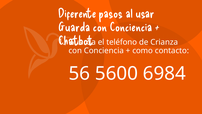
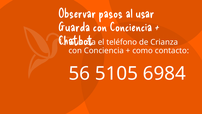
Diferente: Diferente -> Observar (77, 14)
5600: 5600 -> 5105 (116, 73)
